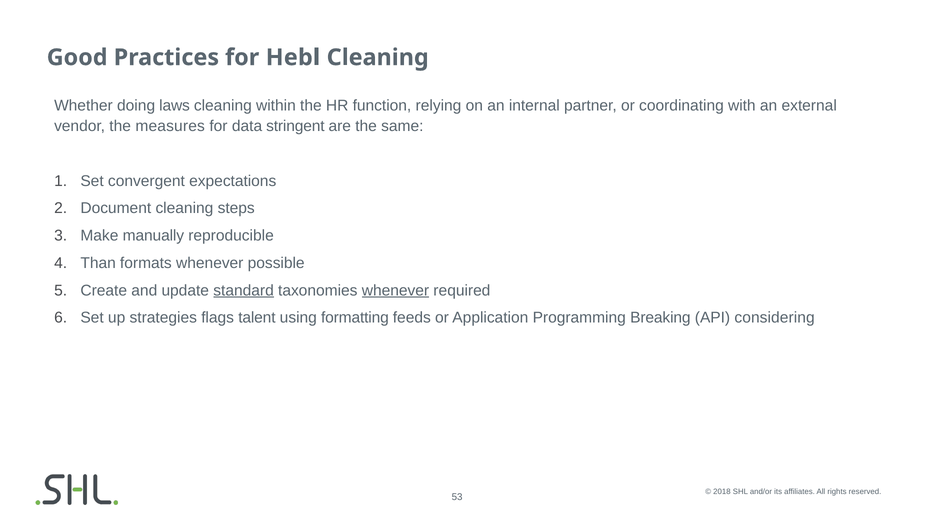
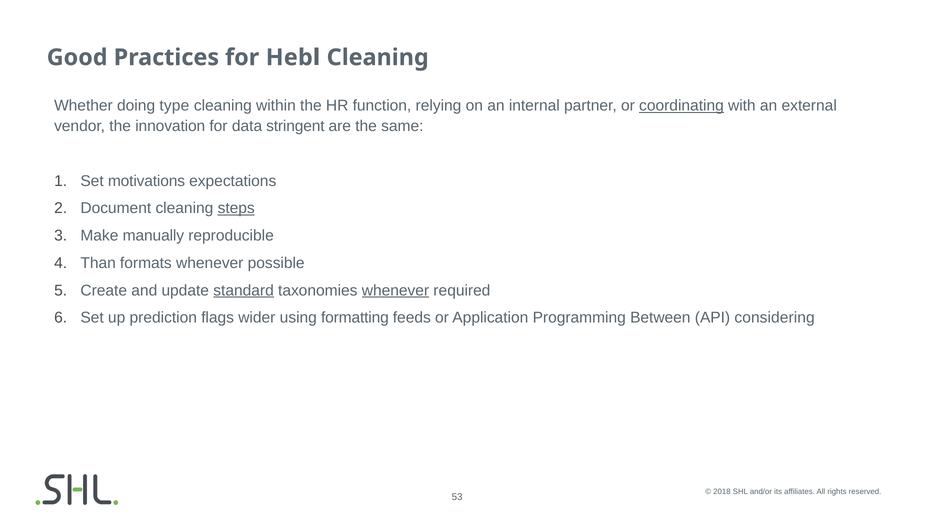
laws: laws -> type (174, 106)
coordinating underline: none -> present (681, 106)
measures: measures -> innovation (170, 126)
convergent: convergent -> motivations (147, 181)
steps underline: none -> present (236, 208)
strategies: strategies -> prediction (163, 318)
talent: talent -> wider (257, 318)
Breaking: Breaking -> Between (660, 318)
